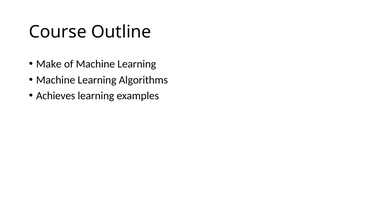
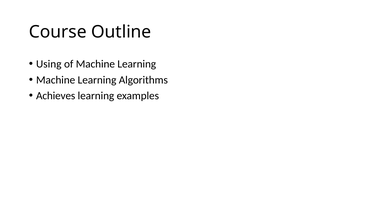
Make: Make -> Using (49, 64)
